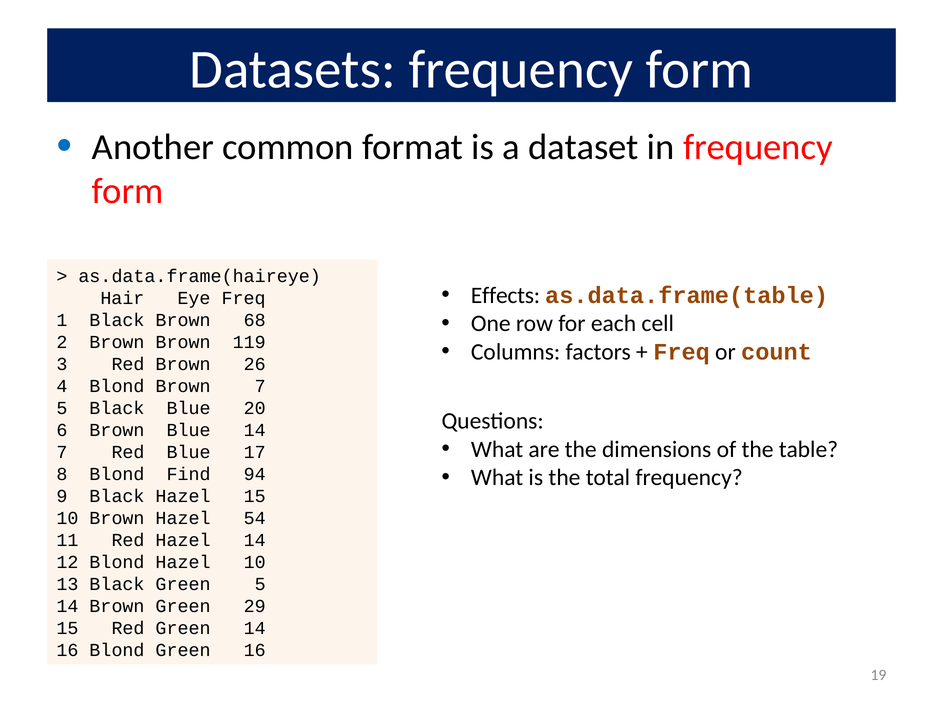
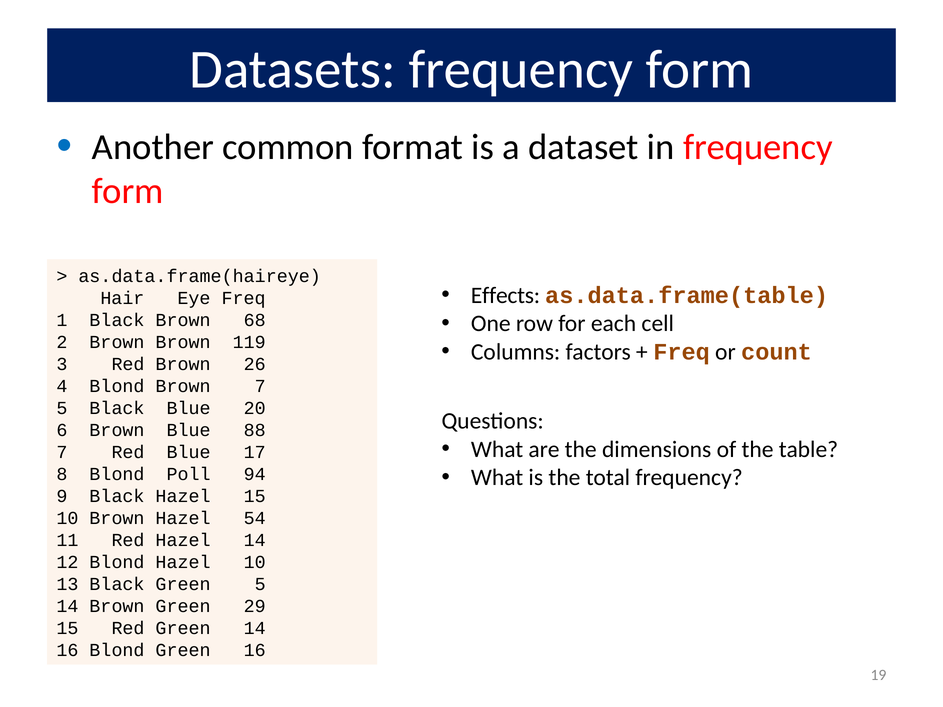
Blue 14: 14 -> 88 (255, 430)
Find: Find -> Poll (189, 474)
